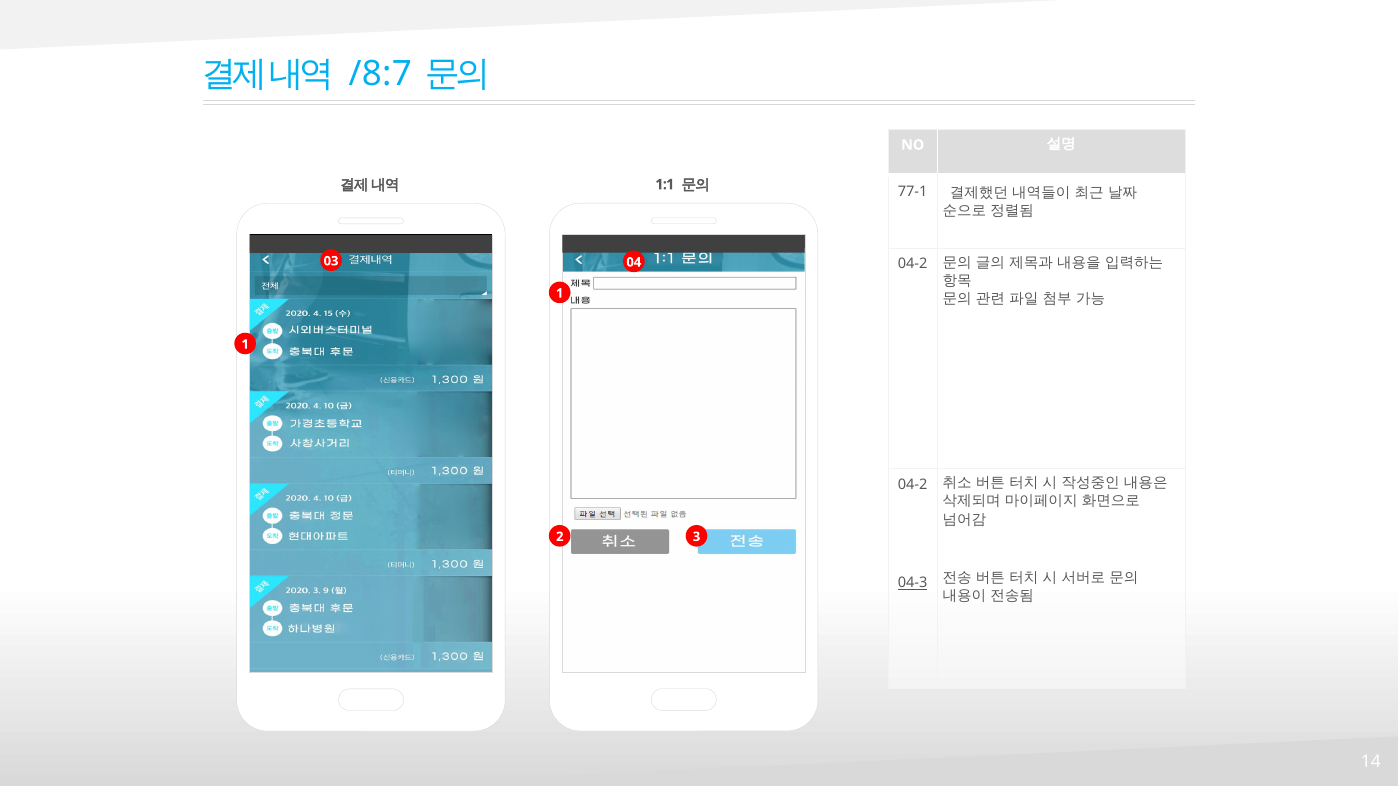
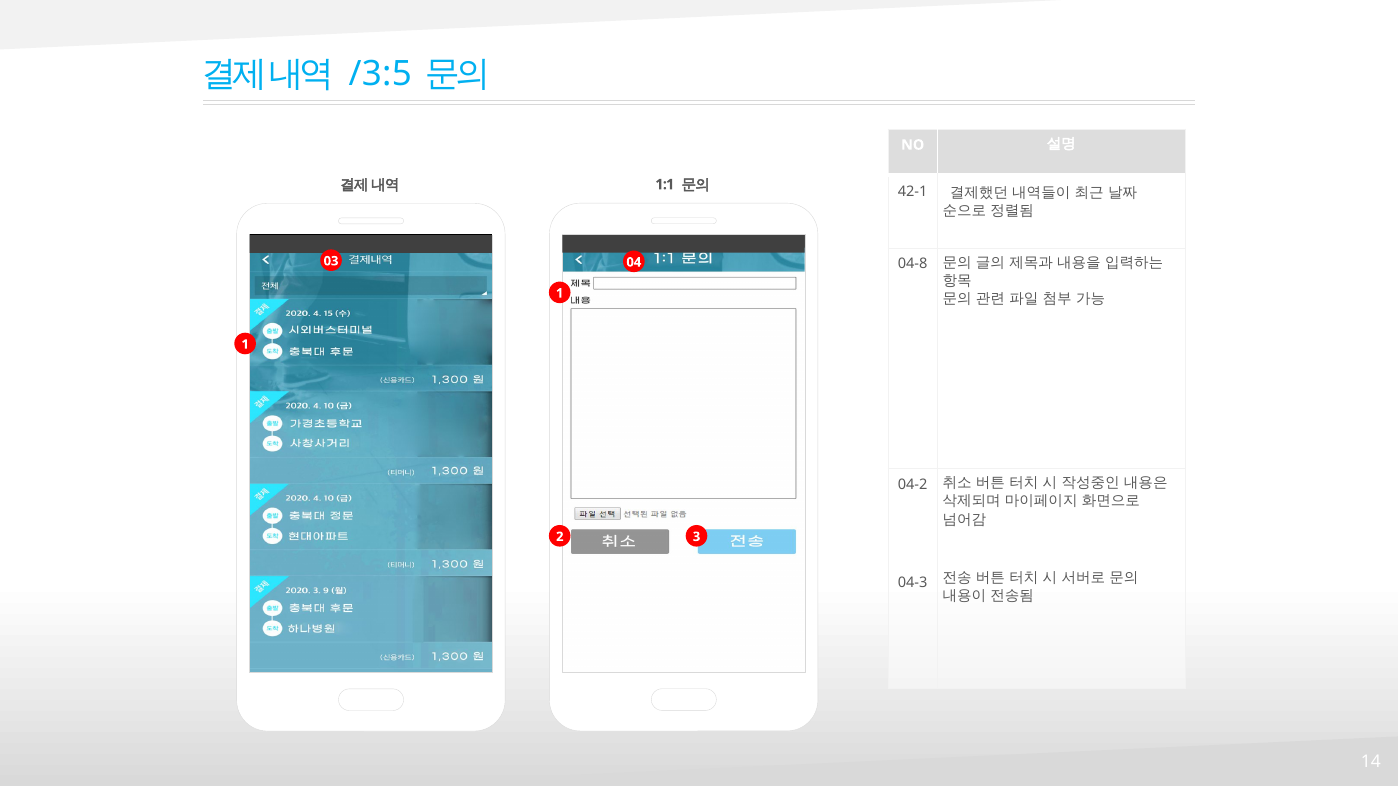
8: 8 -> 3 (372, 74)
7: 7 -> 5 (402, 74)
77-1: 77-1 -> 42-1 (913, 191)
04-2: 04-2 -> 04-8 (913, 264)
04-3 underline: present -> none (913, 583)
